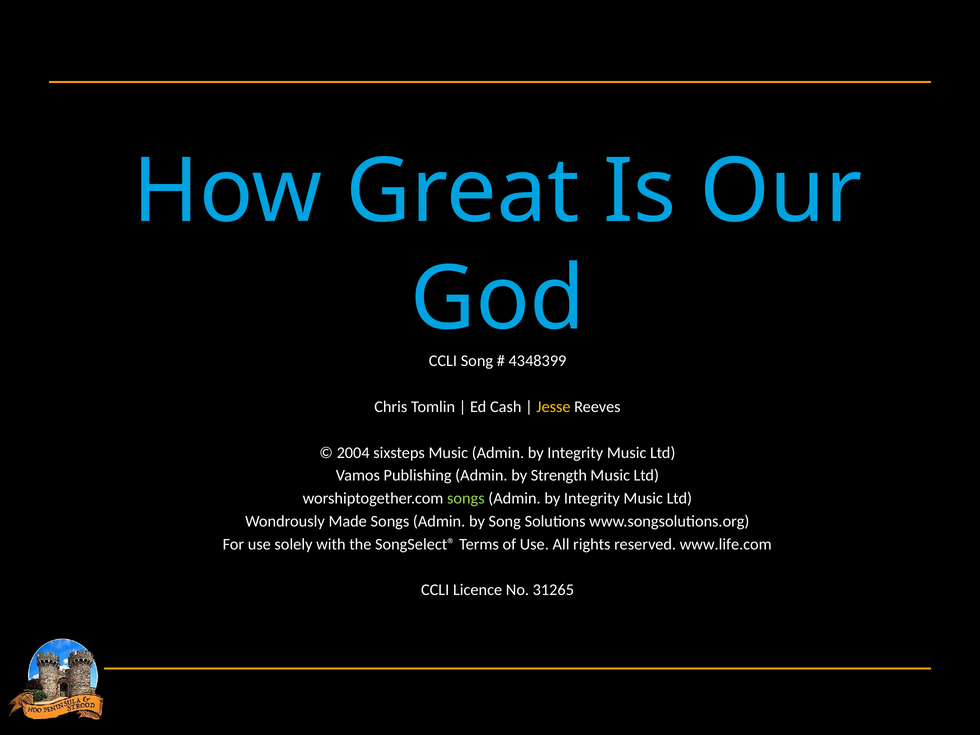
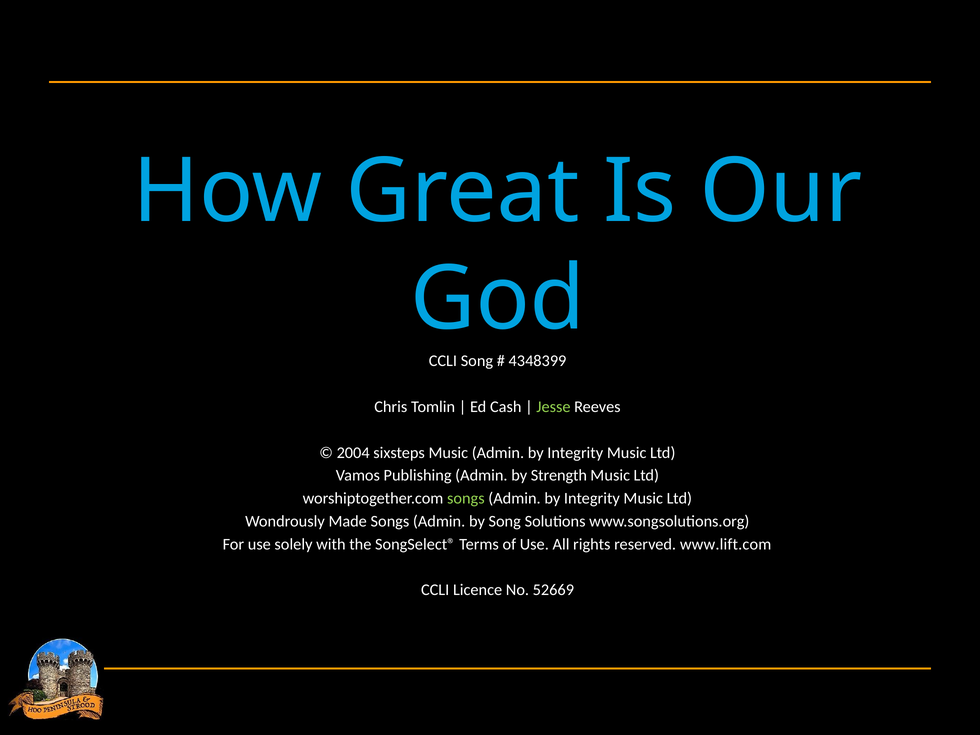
Jesse colour: yellow -> light green (553, 407)
www.life.com: www.life.com -> www.lift.com (726, 544)
31265: 31265 -> 52669 (553, 590)
